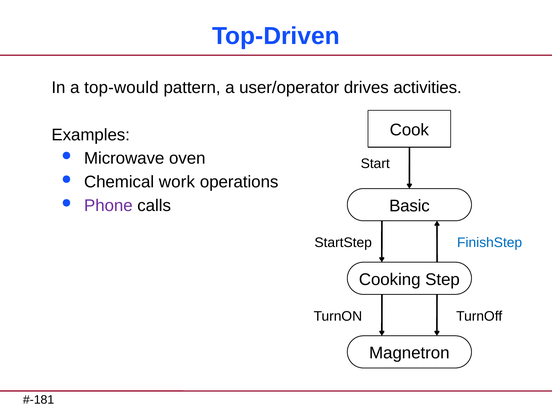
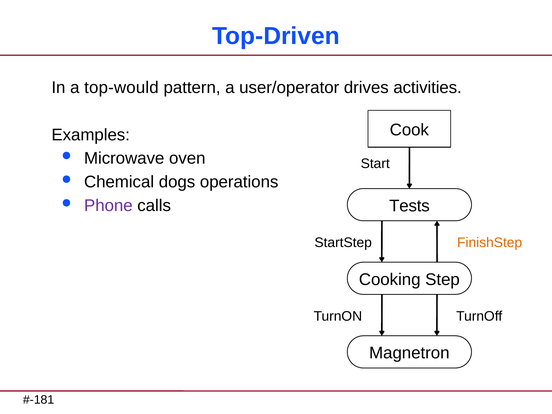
work: work -> dogs (177, 182)
Basic: Basic -> Tests (409, 206)
FinishStep colour: blue -> orange (490, 243)
